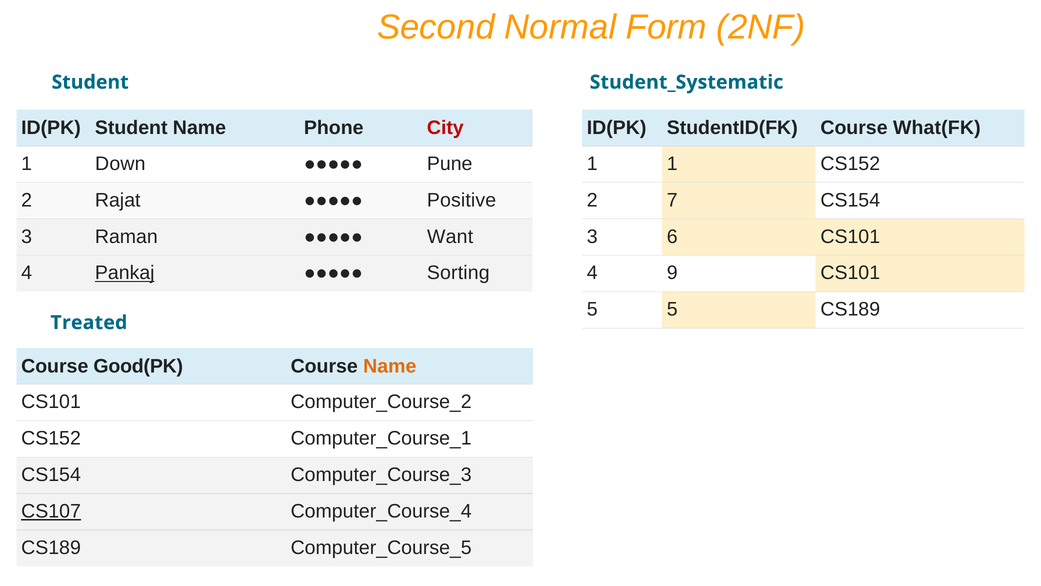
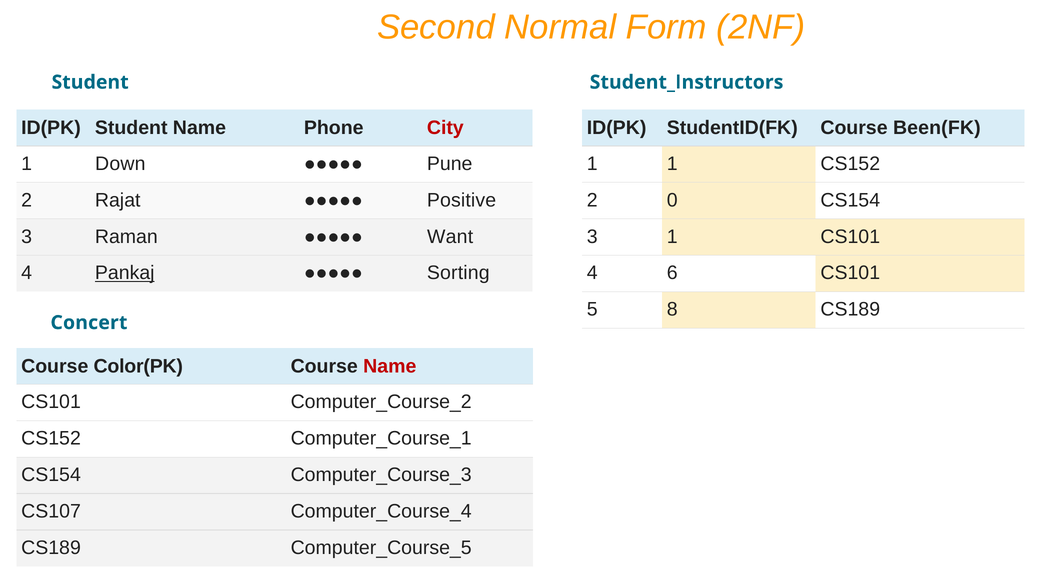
Student_Systematic: Student_Systematic -> Student_Instructors (687, 82)
What(FK: What(FK -> Been(FK (937, 128)
7: 7 -> 0 (672, 200)
3 6: 6 -> 1 (672, 236)
9: 9 -> 6 (672, 273)
5 5: 5 -> 8 (672, 309)
Treated: Treated -> Concert (89, 322)
Good(PK: Good(PK -> Color(PK (138, 366)
Name colour: orange -> red (390, 366)
CS107 underline: present -> none (51, 511)
